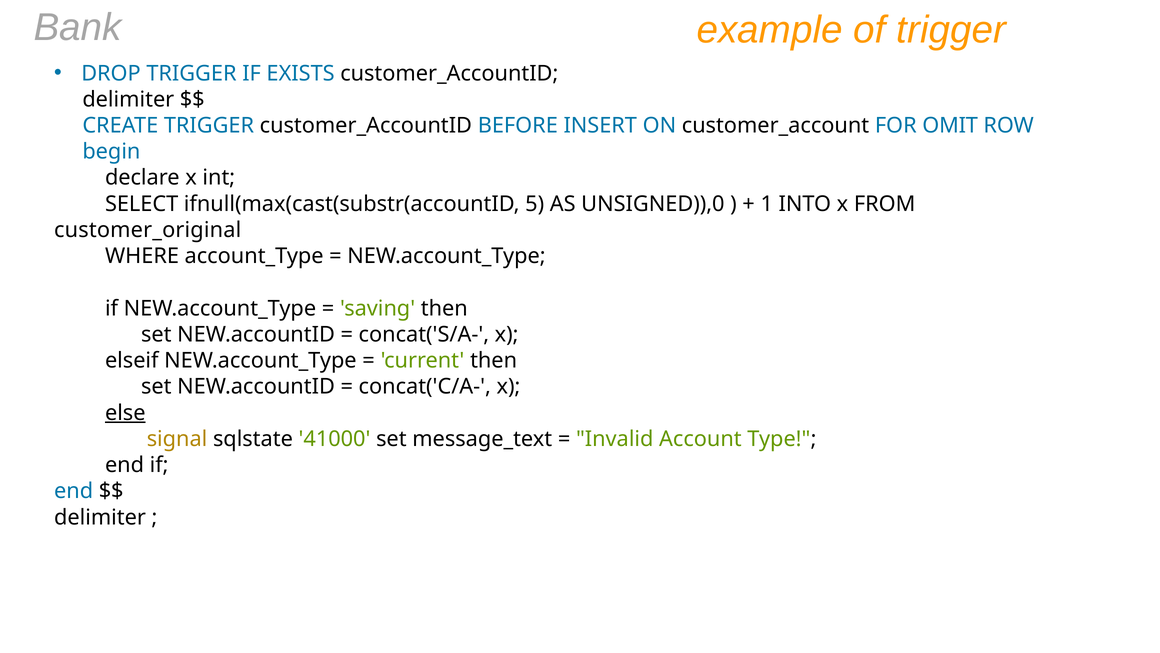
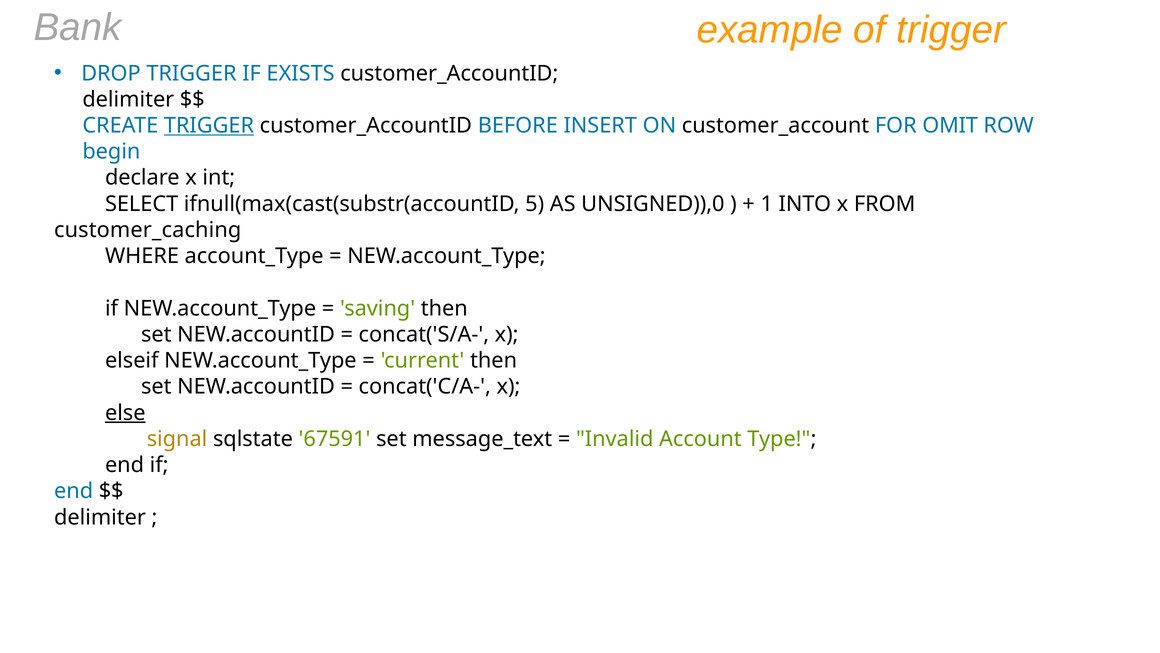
TRIGGER underline: none -> present (209, 125)
customer_original: customer_original -> customer_caching (148, 230)
41000: 41000 -> 67591 (335, 439)
